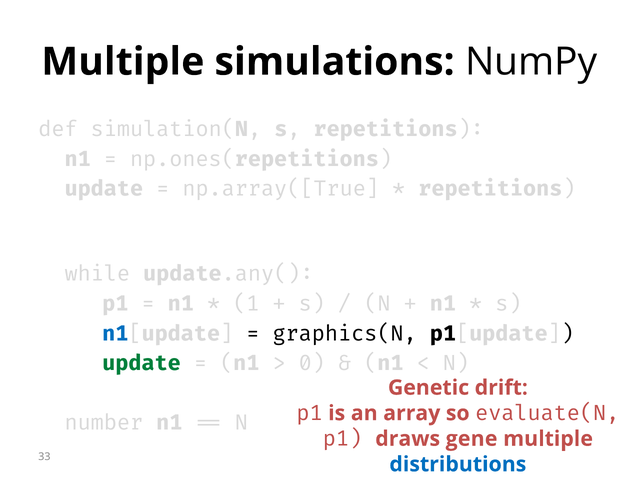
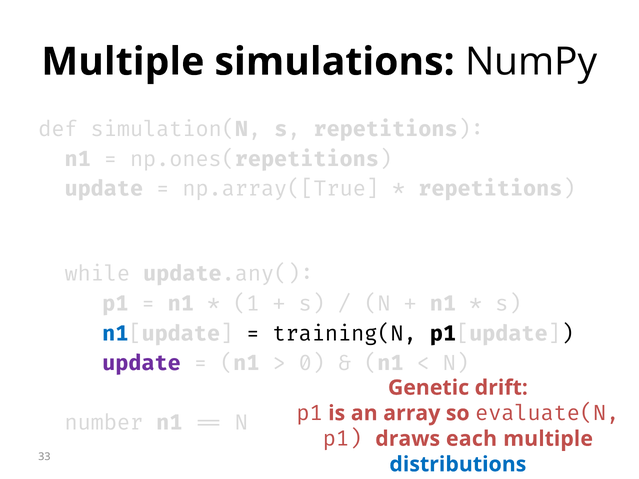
graphics(N: graphics(N -> training(N (345, 334)
update colour: green -> purple (142, 364)
gene: gene -> each (471, 439)
